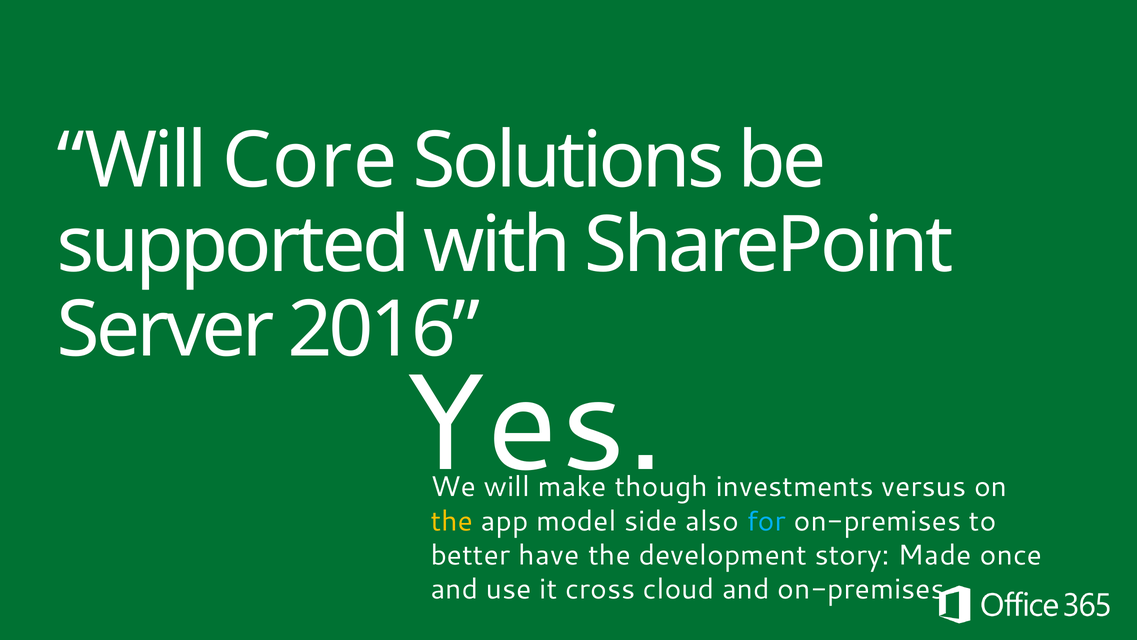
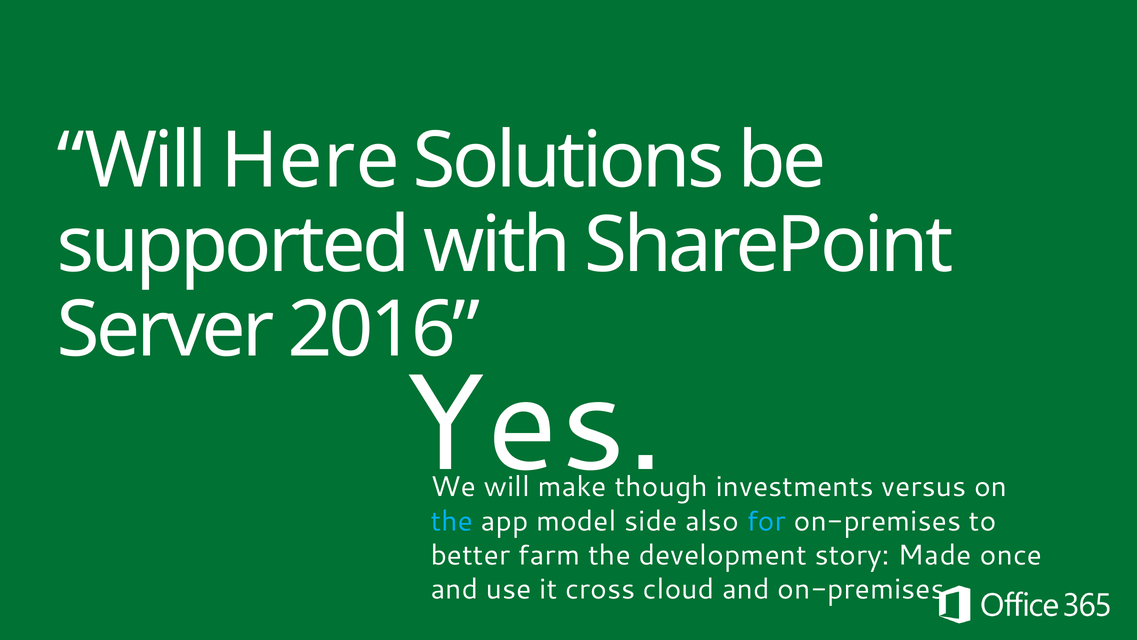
Core: Core -> Here (310, 161)
the colour: yellow -> light blue (452, 521)
have: have -> farm (549, 555)
